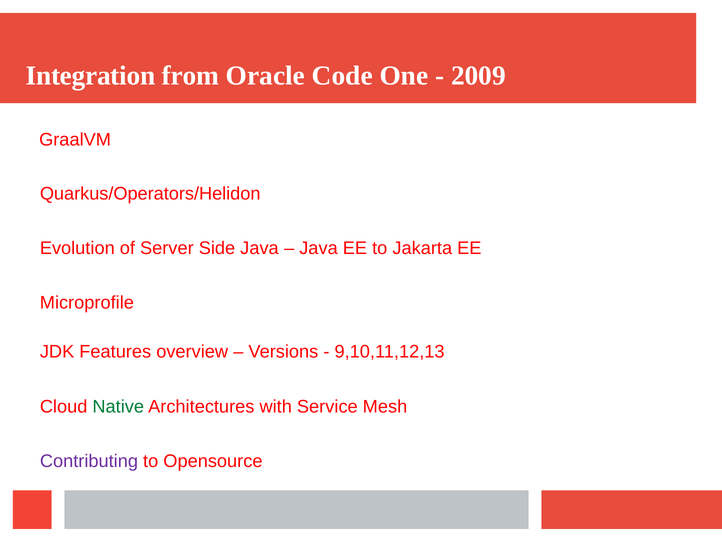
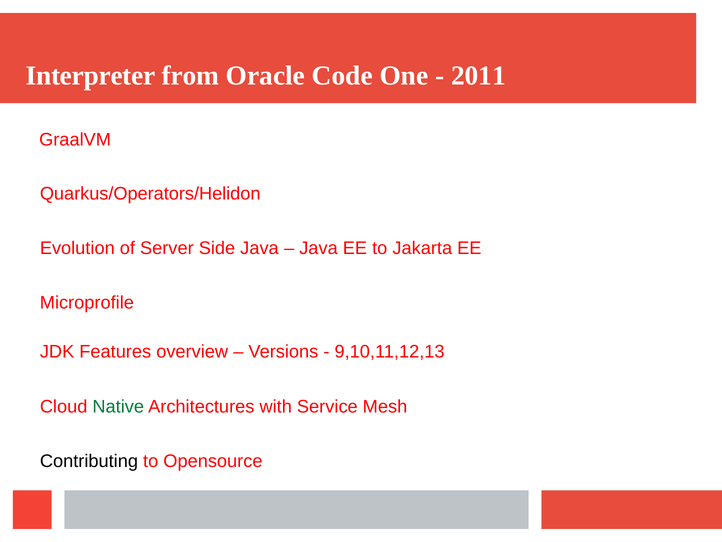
Integration: Integration -> Interpreter (91, 76)
2009: 2009 -> 2011 (478, 76)
Contributing colour: purple -> black (89, 461)
